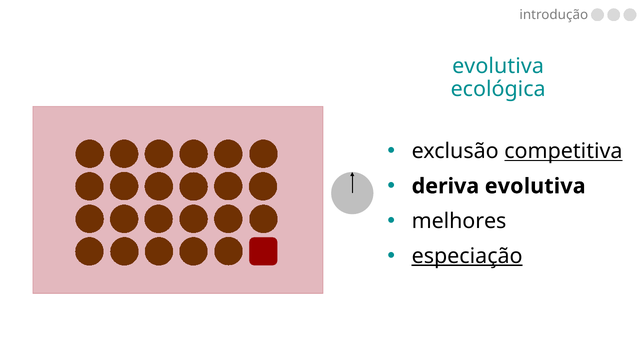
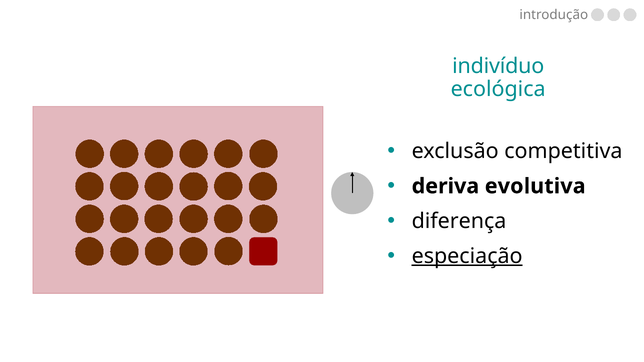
evolutiva: evolutiva -> indivíduo (498, 66)
competitiva underline: present -> none (563, 151)
melhores: melhores -> diferença (459, 221)
